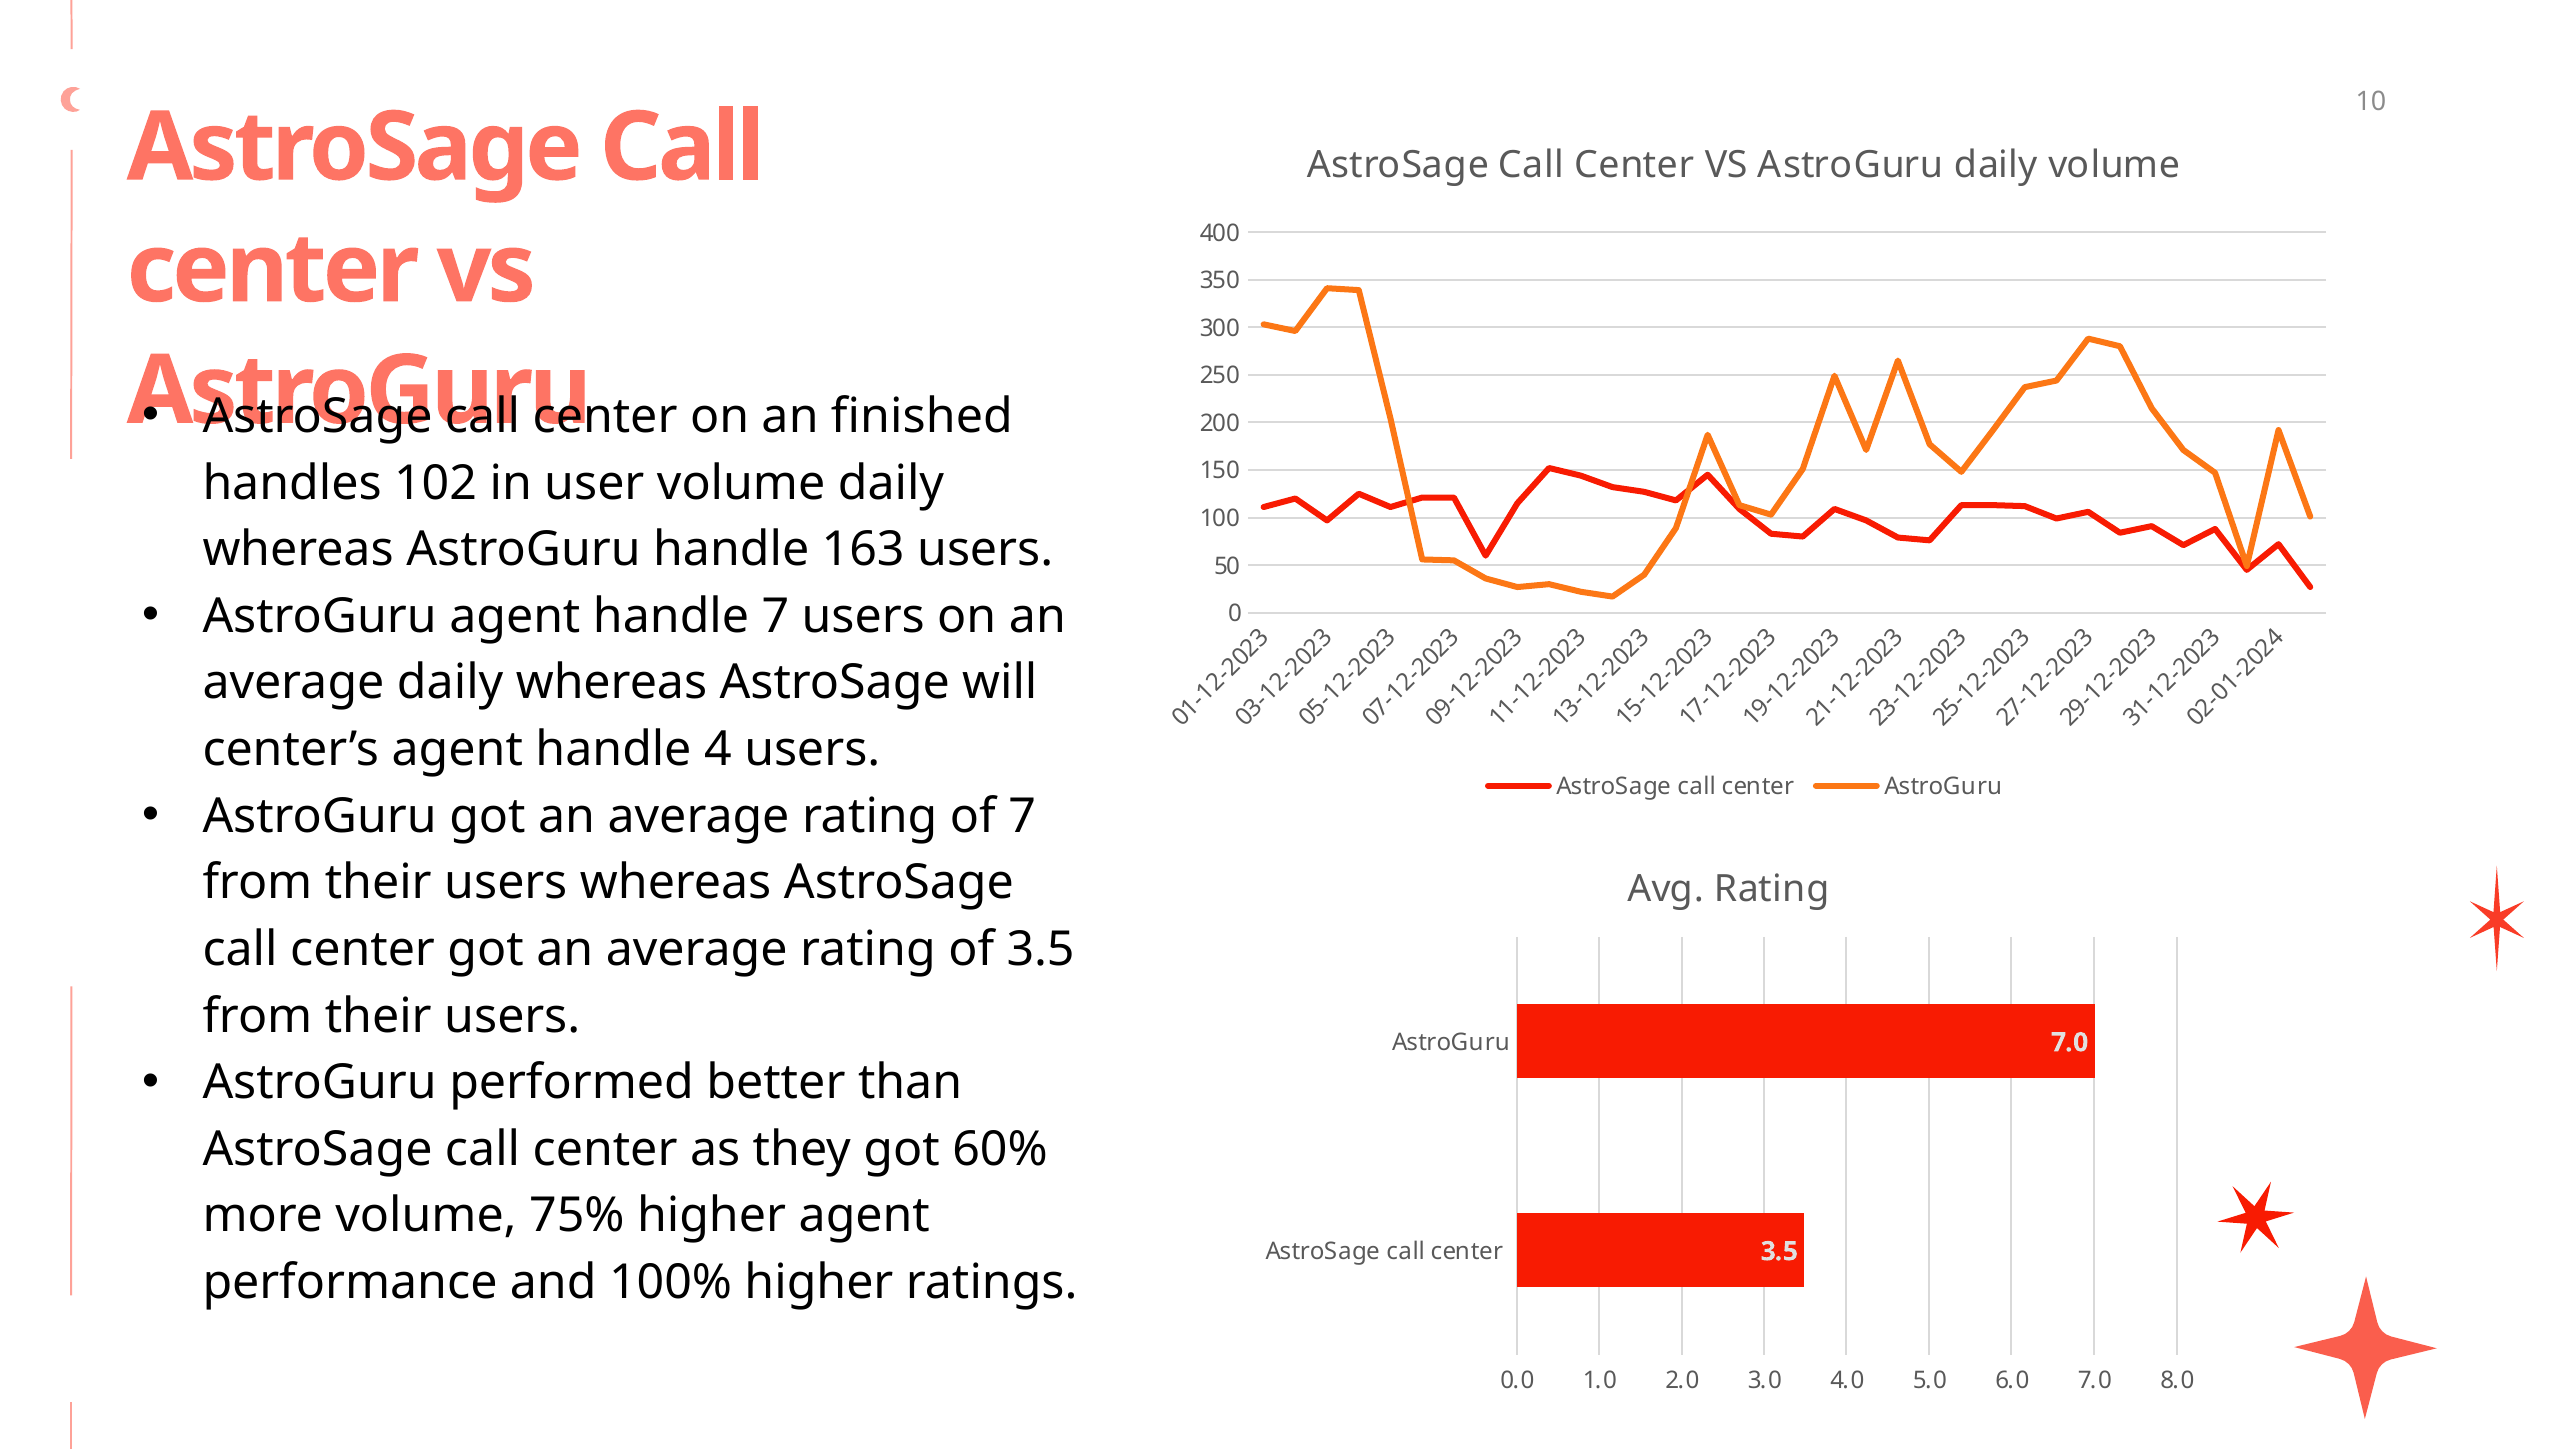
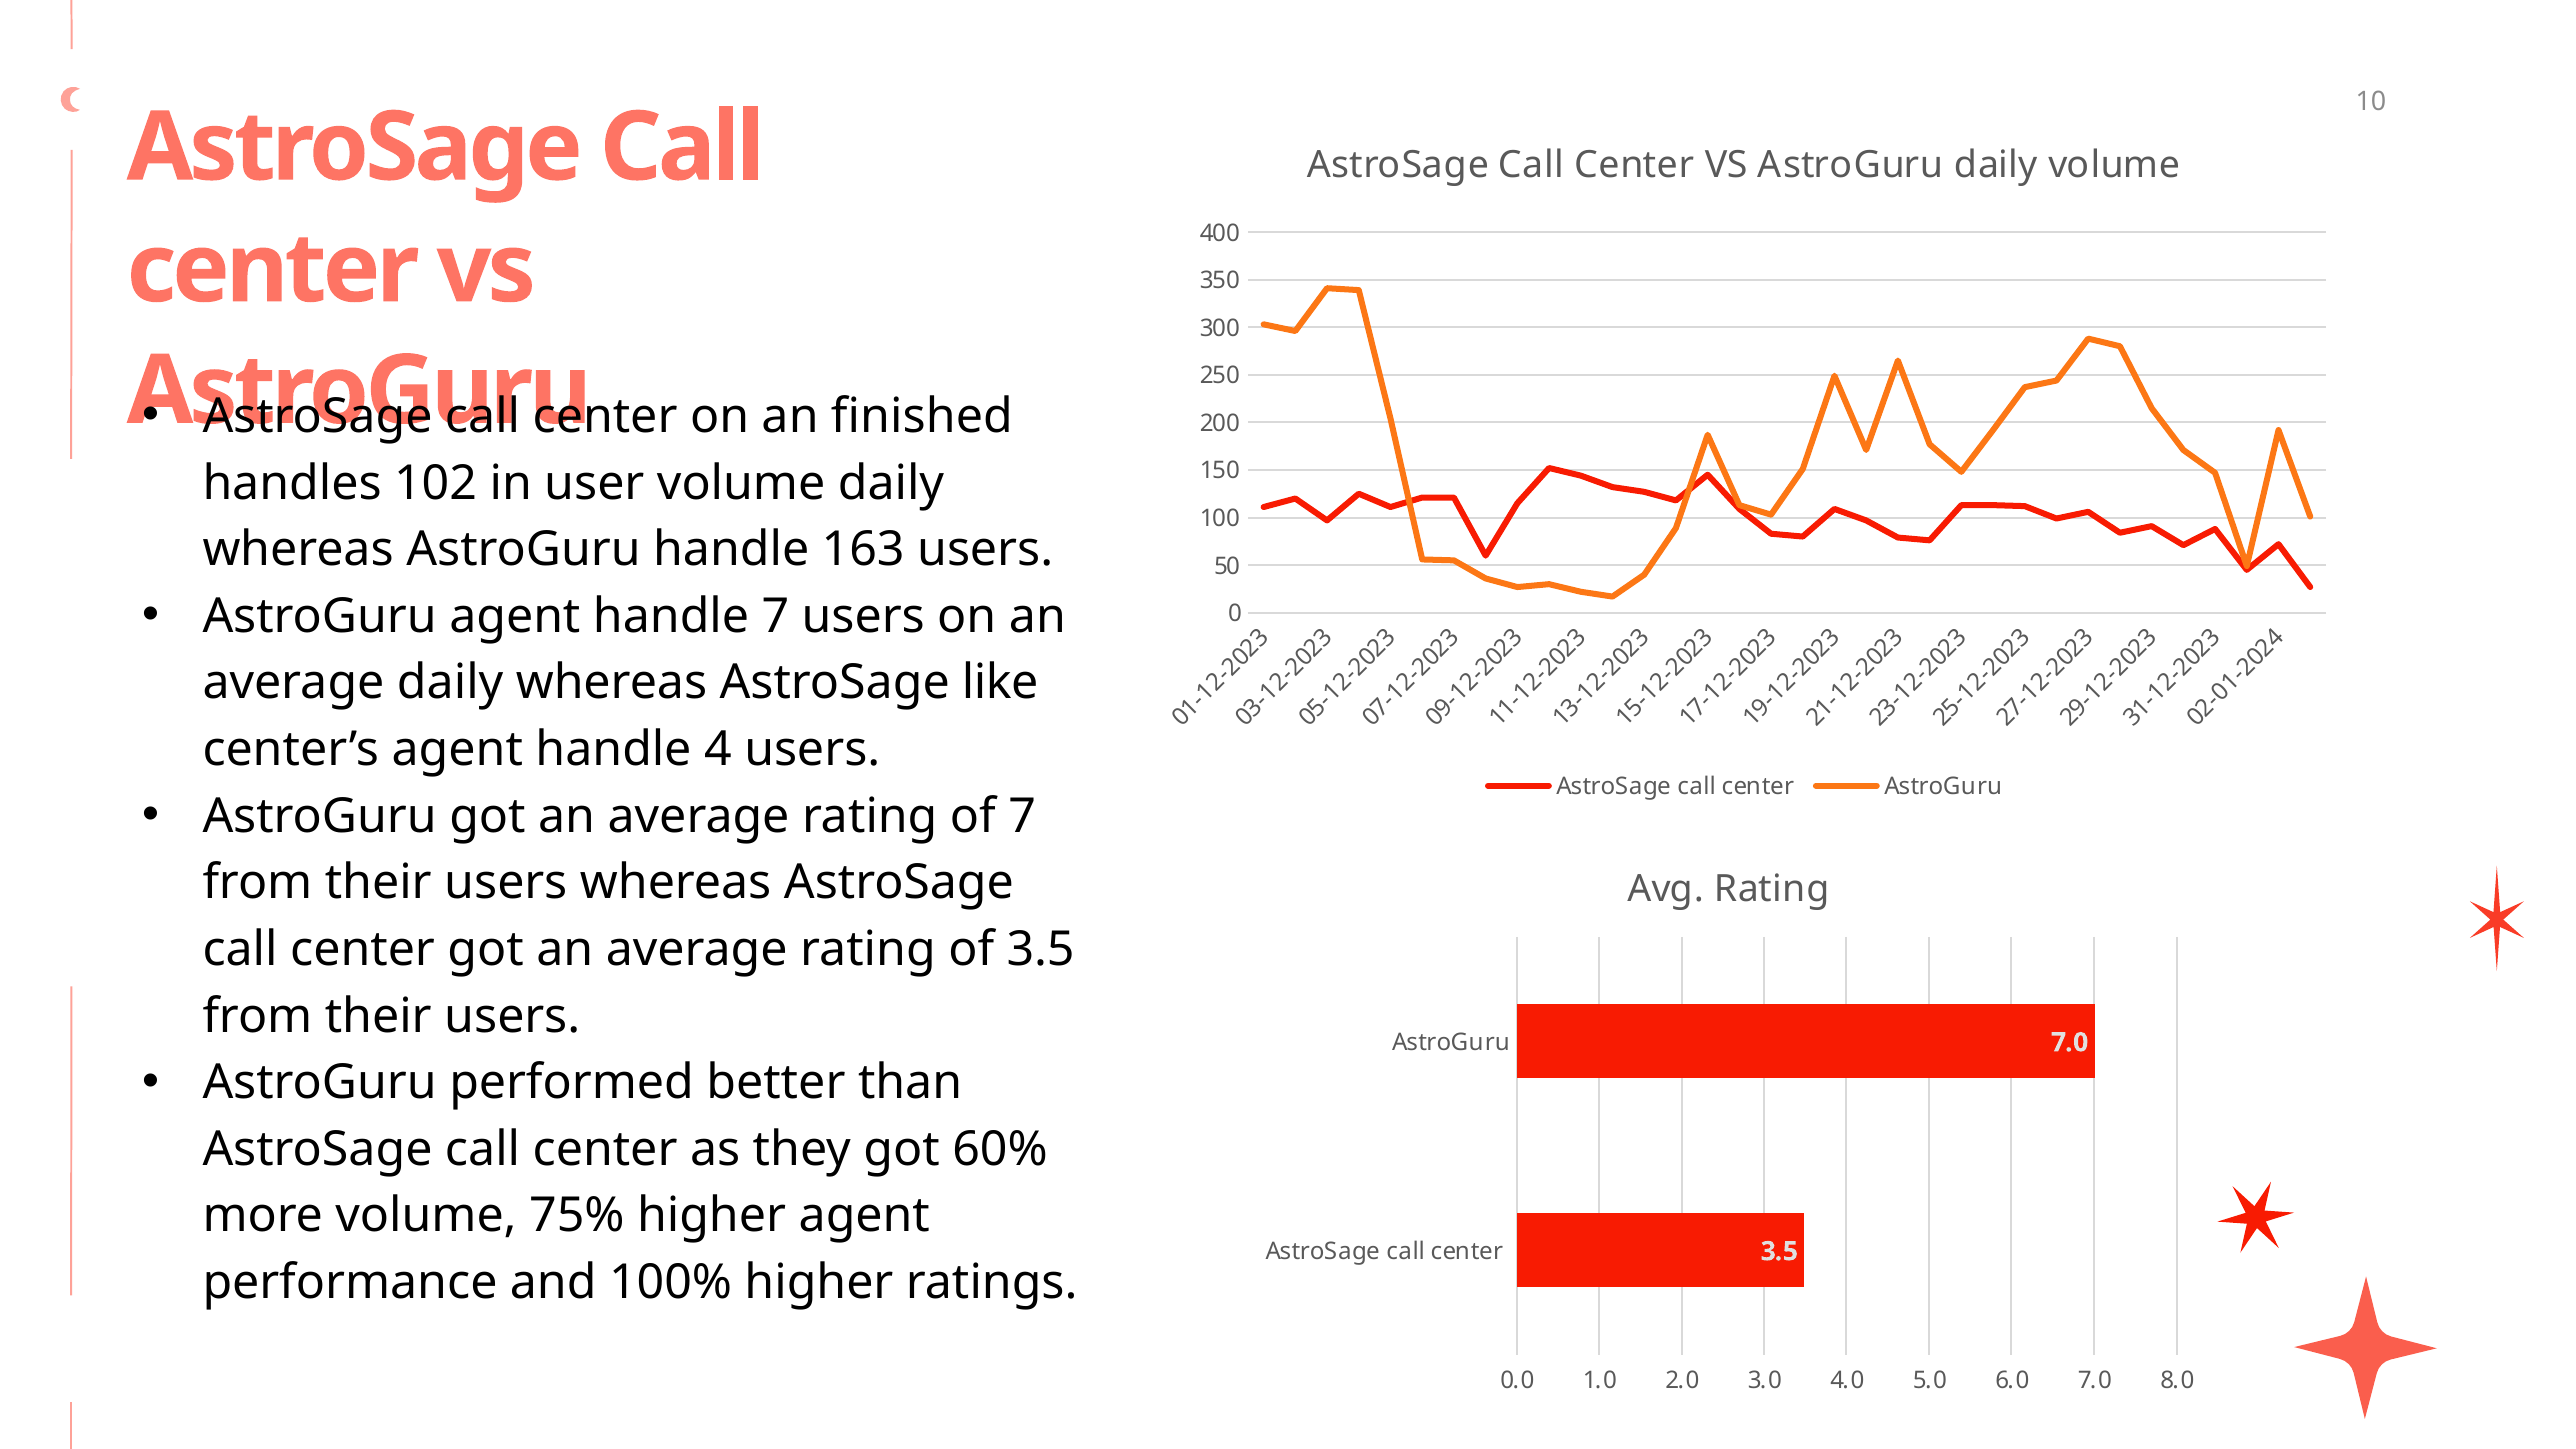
will: will -> like (1000, 683)
